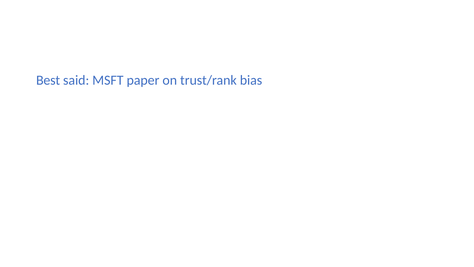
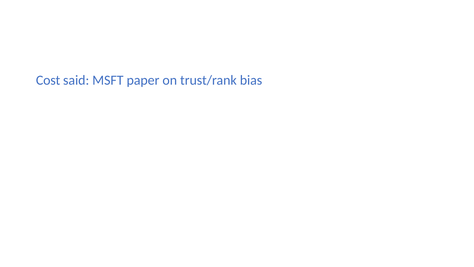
Best: Best -> Cost (48, 80)
